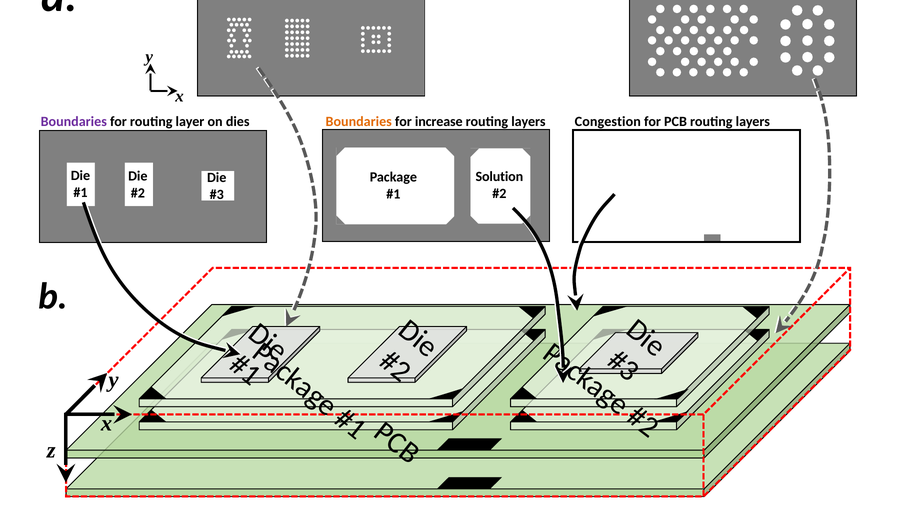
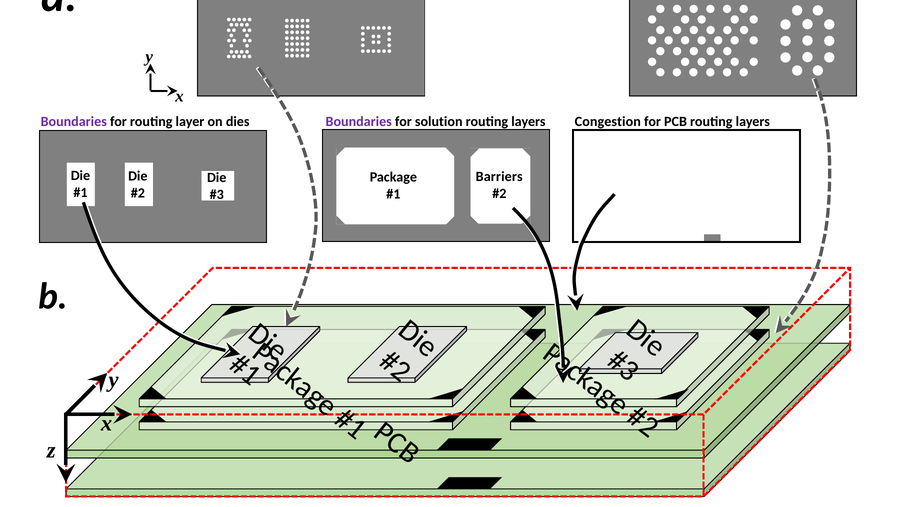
Boundaries colour: orange -> purple (359, 122)
increase: increase -> solution (439, 122)
Solution: Solution -> Barriers (499, 177)
